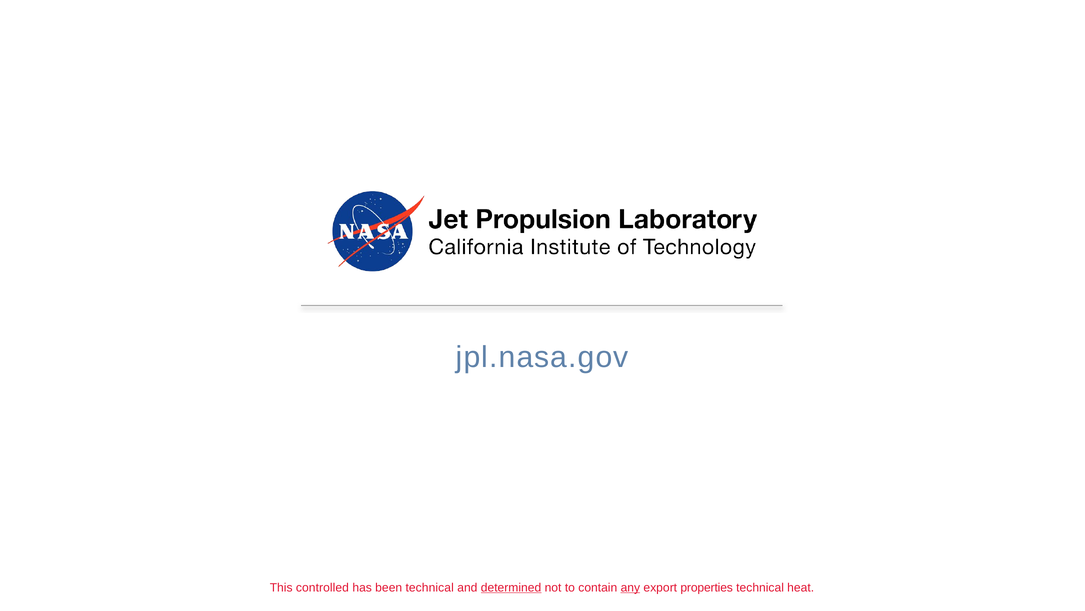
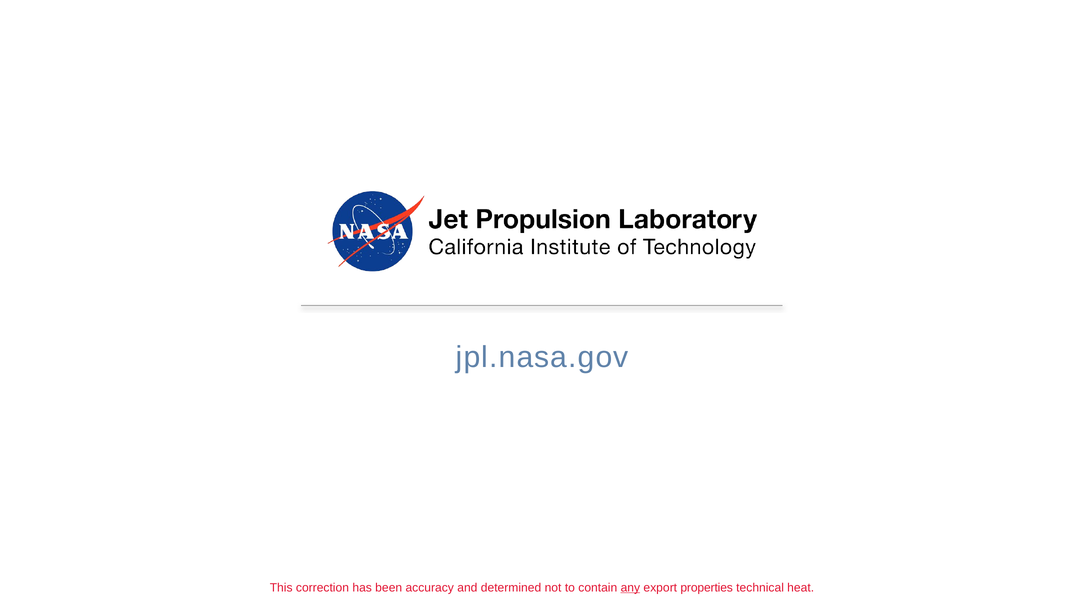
controlled: controlled -> correction (322, 587)
been technical: technical -> accuracy (430, 587)
determined underline: present -> none (511, 587)
